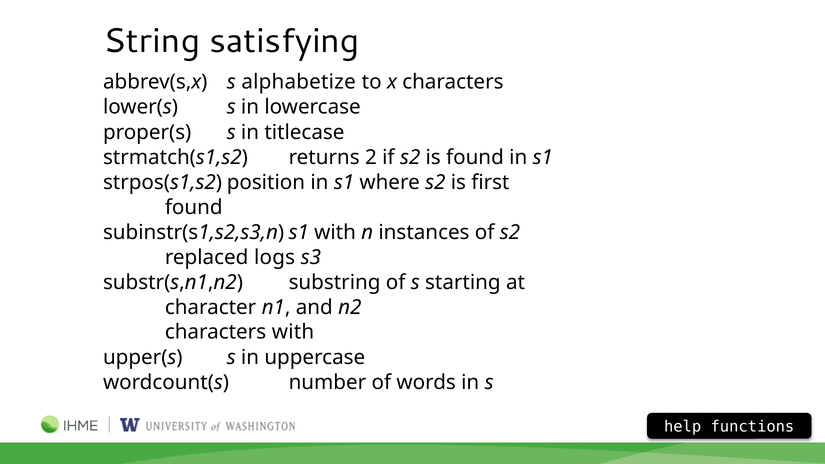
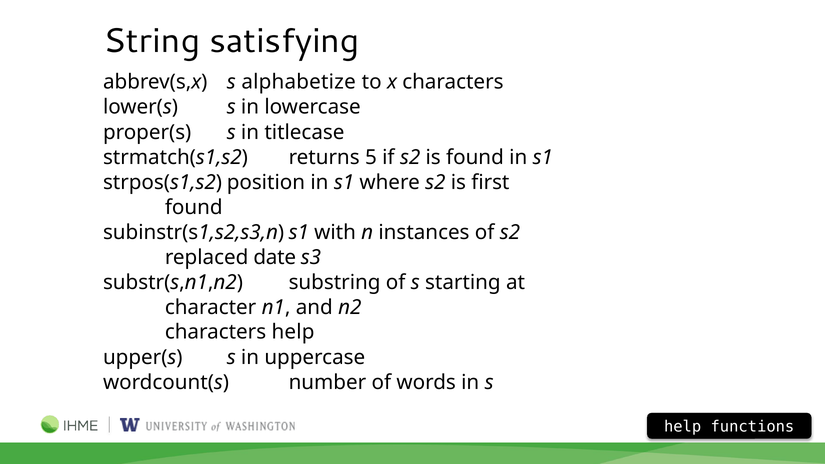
2: 2 -> 5 (371, 157)
logs: logs -> date (275, 257)
characters with: with -> help (293, 332)
